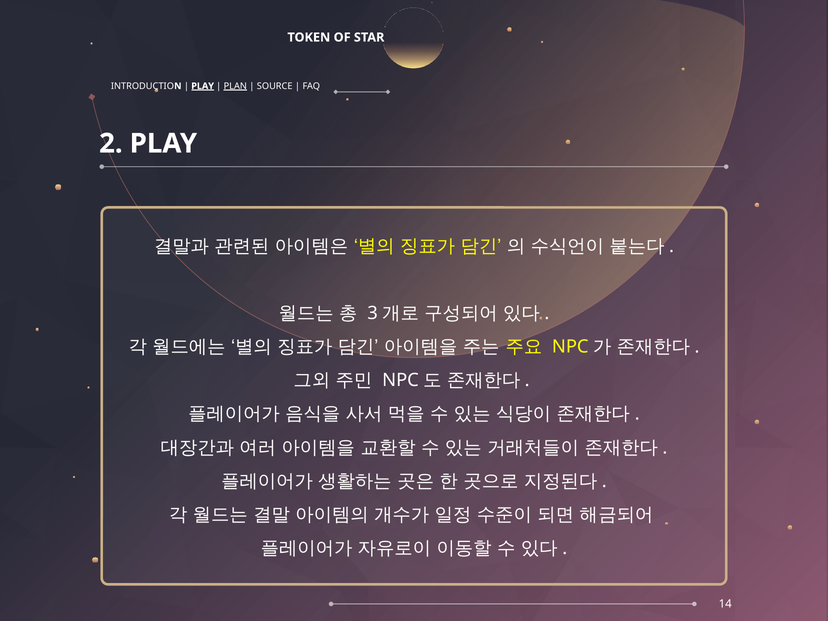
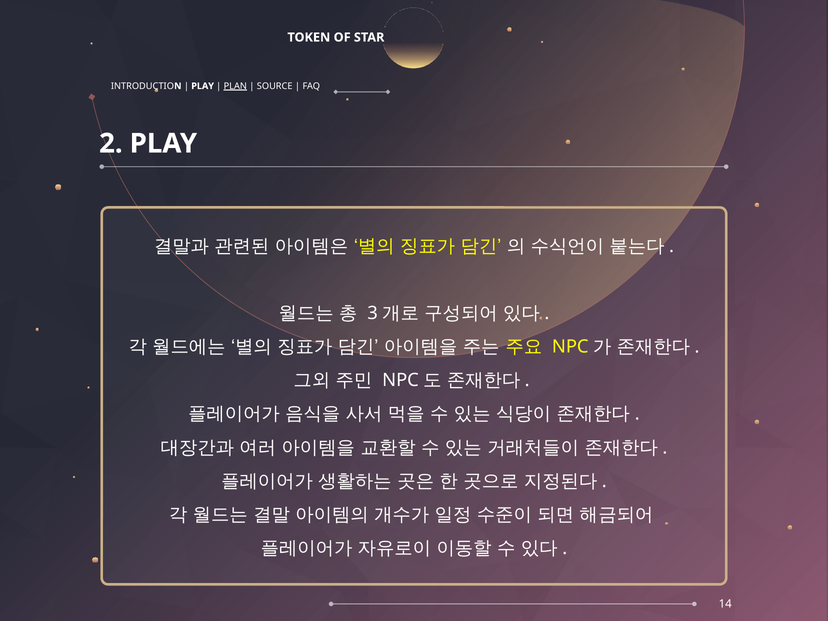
PLAY underline: present -> none (203, 86)
